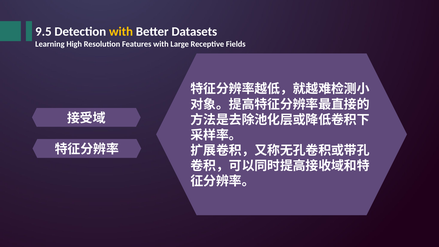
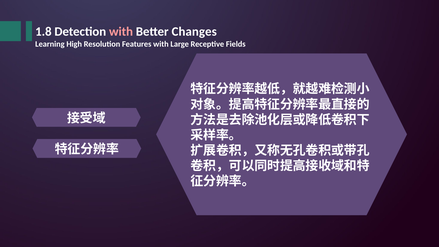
9.5: 9.5 -> 1.8 (43, 32)
with colour: yellow -> pink (121, 32)
Datasets: Datasets -> Changes (194, 32)
